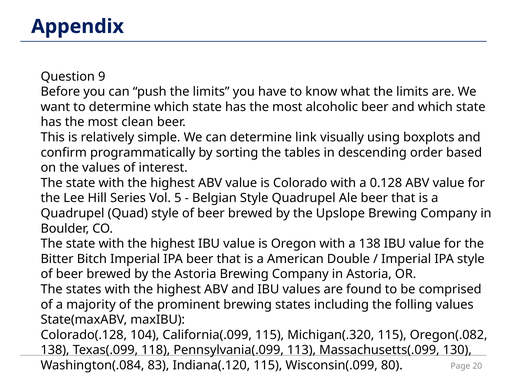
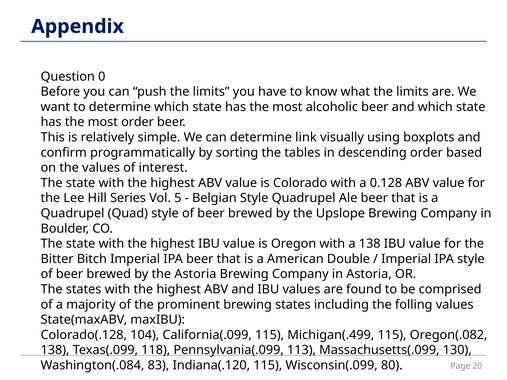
9: 9 -> 0 (102, 77)
most clean: clean -> order (138, 122)
Michigan(.320: Michigan(.320 -> Michigan(.499 (331, 335)
